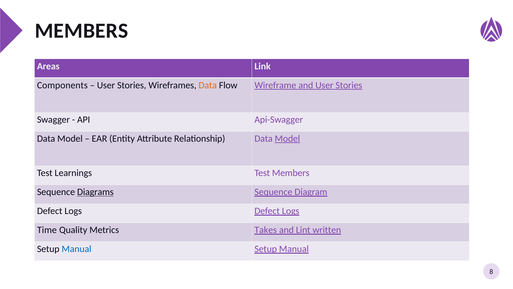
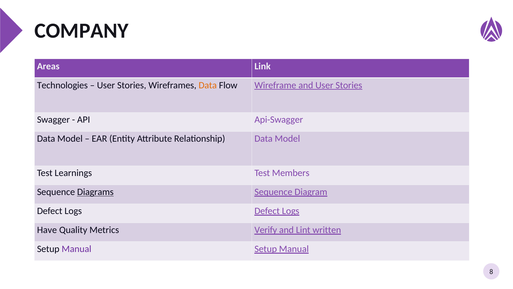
MEMBERS: MEMBERS -> COMPANY (82, 31)
Components: Components -> Technologies (62, 85)
Model underline: present -> none (287, 138)
Time: Time -> Have (47, 230)
Takes: Takes -> Verify (266, 230)
Manual colour: blue -> purple (77, 249)
